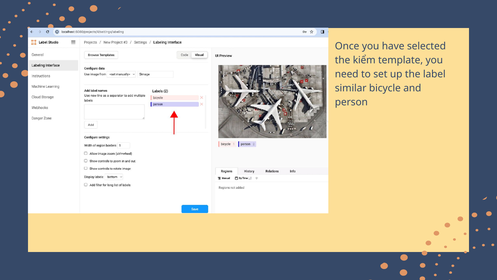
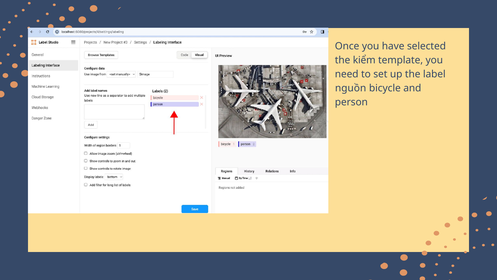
similar: similar -> nguồn (351, 88)
